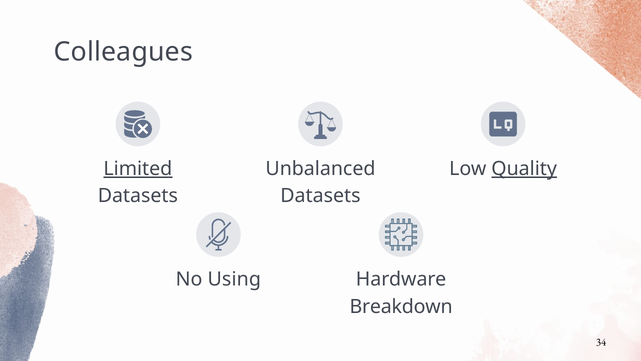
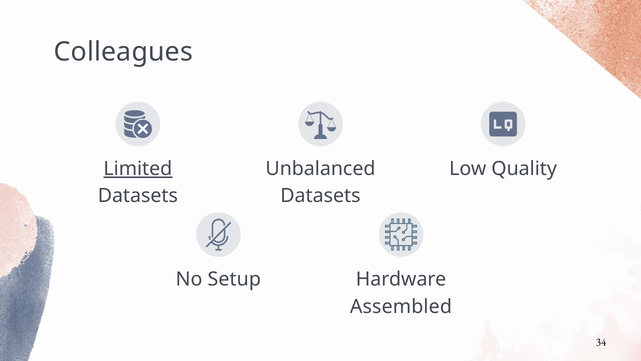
Quality underline: present -> none (524, 169)
Using: Using -> Setup (234, 279)
Breakdown: Breakdown -> Assembled (401, 306)
